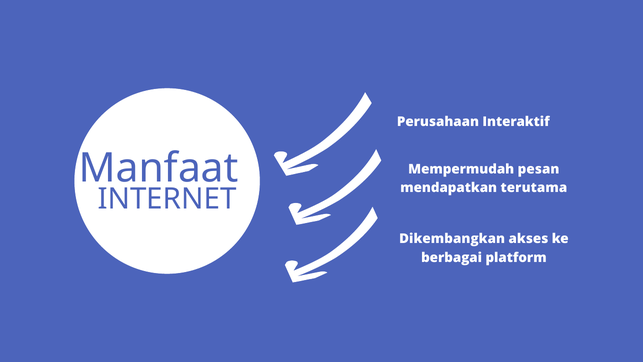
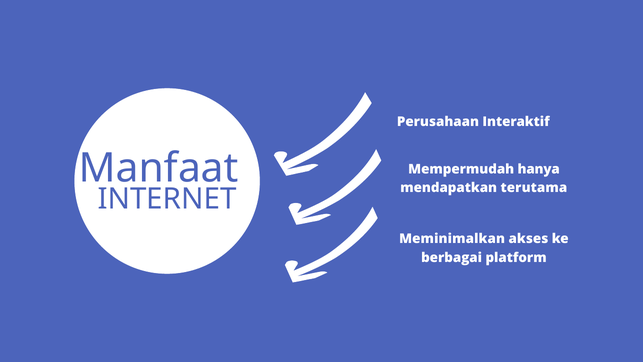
pesan: pesan -> hanya (539, 169)
Dikembangkan: Dikembangkan -> Meminimalkan (452, 239)
